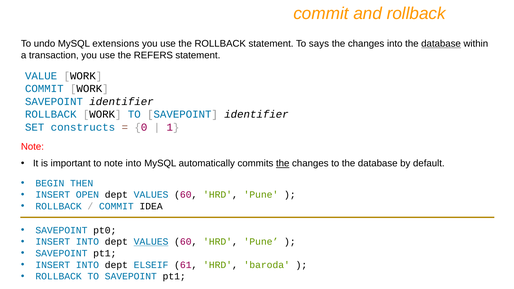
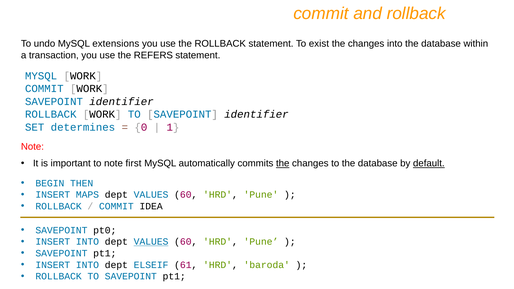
says: says -> exist (319, 44)
database underline: present -> none (441, 44)
VALUE: VALUE -> MYSQL (41, 76)
constructs: constructs -> determines (83, 127)
note into: into -> first (133, 164)
default underline: none -> present (429, 164)
OPEN: OPEN -> MAPS (87, 195)
